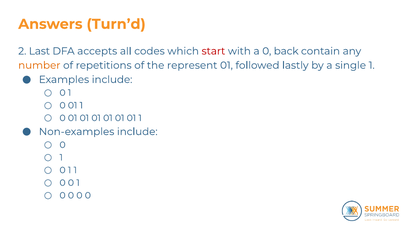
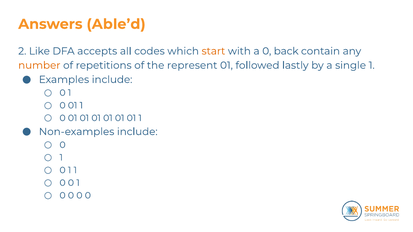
Turn’d: Turn’d -> Able’d (116, 24)
Last: Last -> Like (39, 51)
start colour: red -> orange (213, 51)
